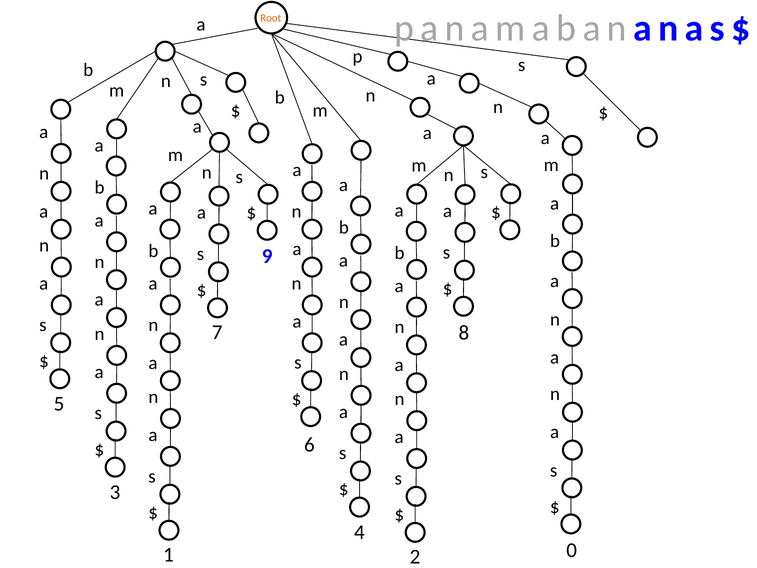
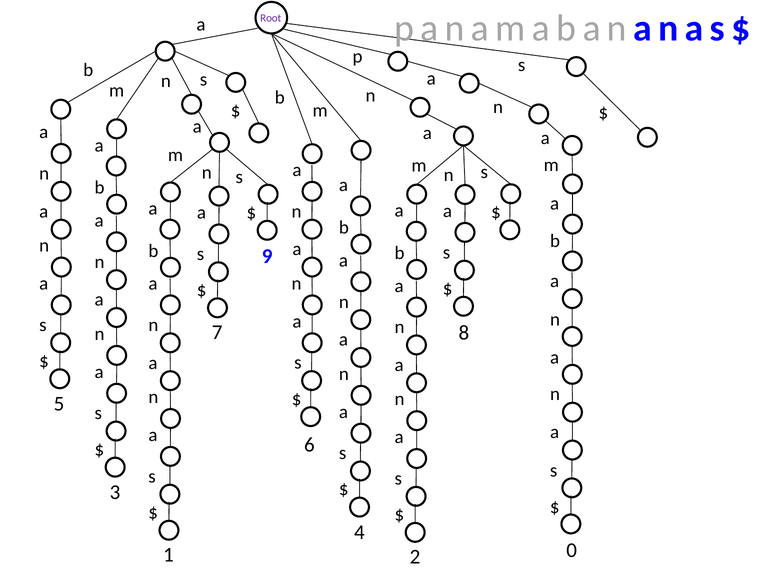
Root colour: orange -> purple (271, 18)
